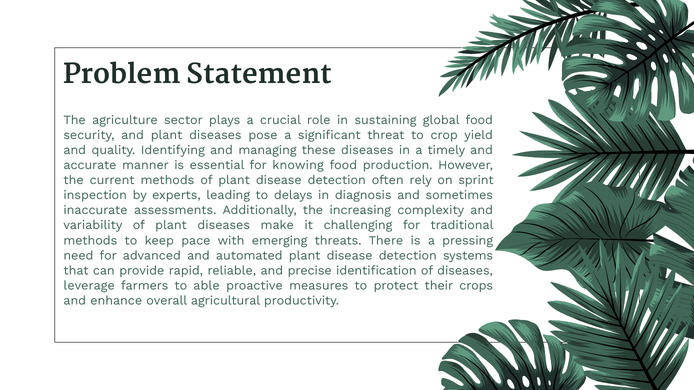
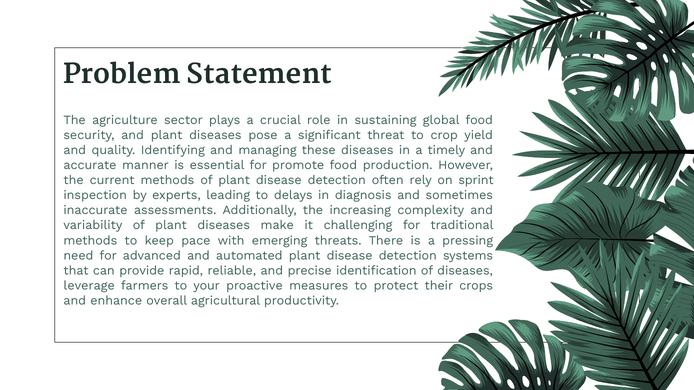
knowing: knowing -> promote (298, 165)
able: able -> your (207, 286)
